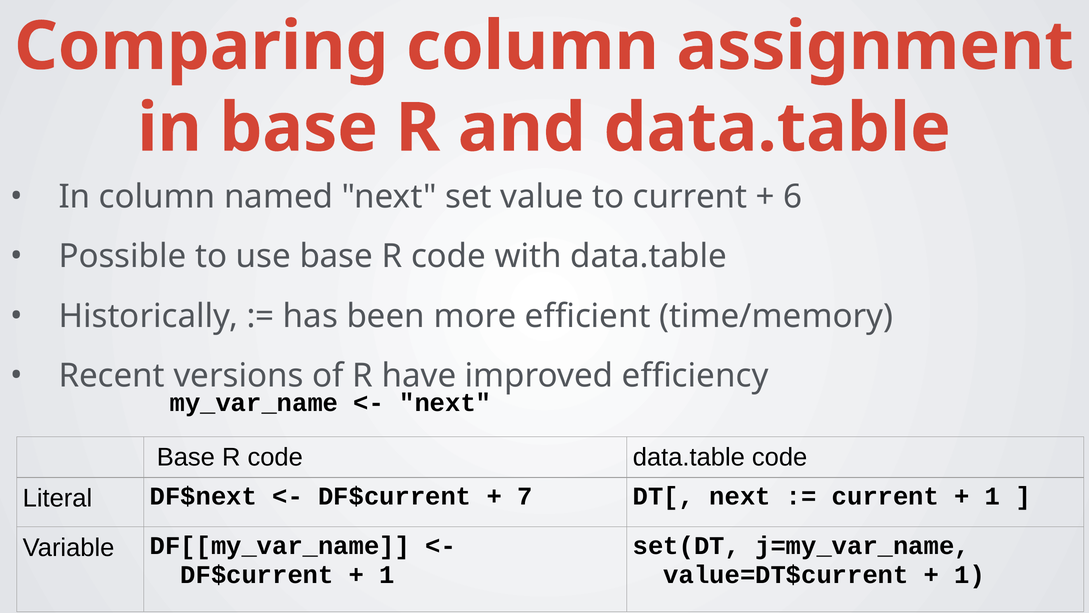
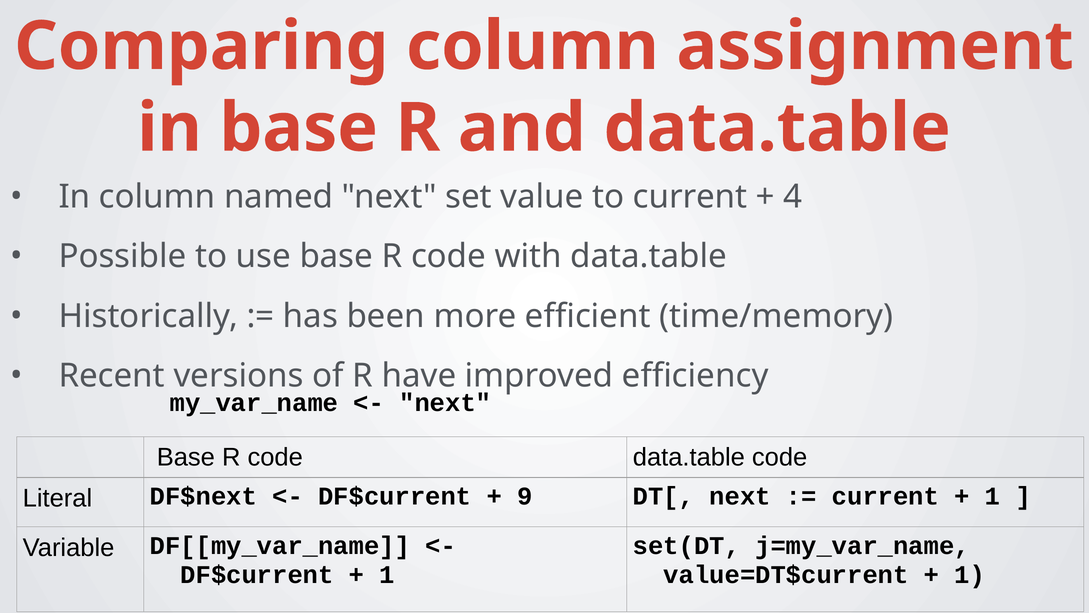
6: 6 -> 4 (793, 196)
7: 7 -> 9 (525, 496)
